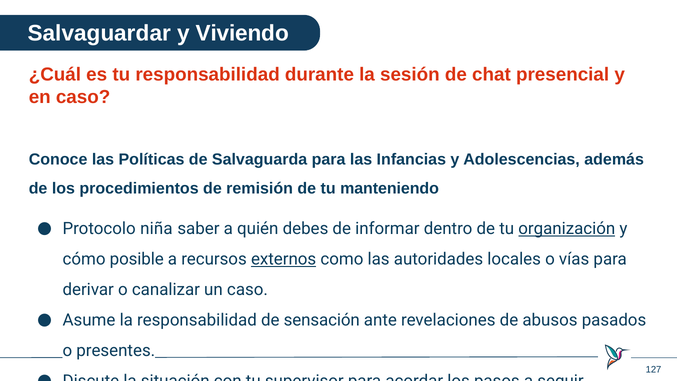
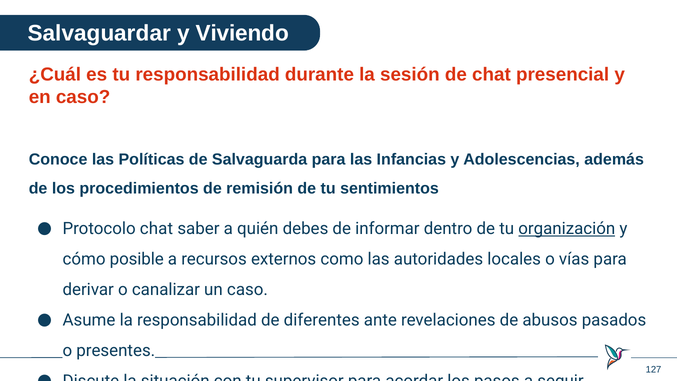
manteniendo: manteniendo -> sentimientos (389, 188)
Protocolo niña: niña -> chat (156, 229)
externos underline: present -> none (284, 259)
sensación: sensación -> diferentes (322, 320)
